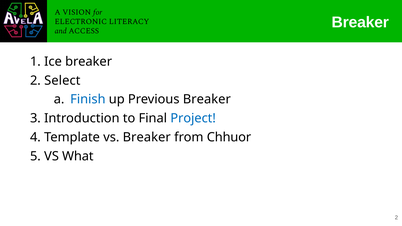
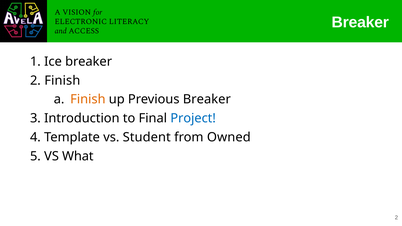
2 Select: Select -> Finish (62, 80)
Finish colour: blue -> orange (88, 99)
vs Breaker: Breaker -> Student (147, 137)
Chhuor: Chhuor -> Owned (229, 137)
